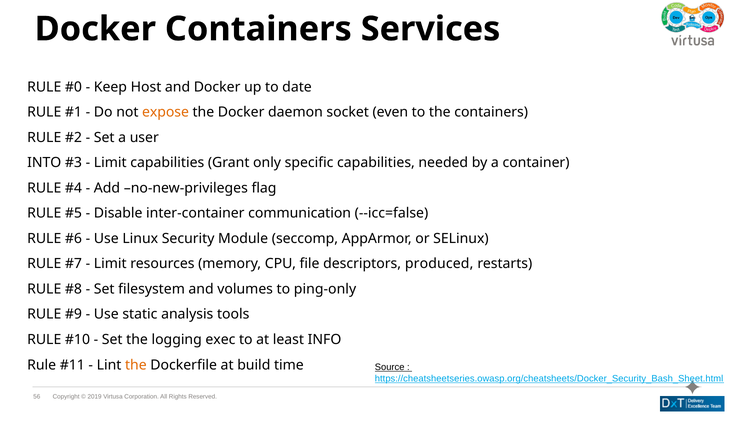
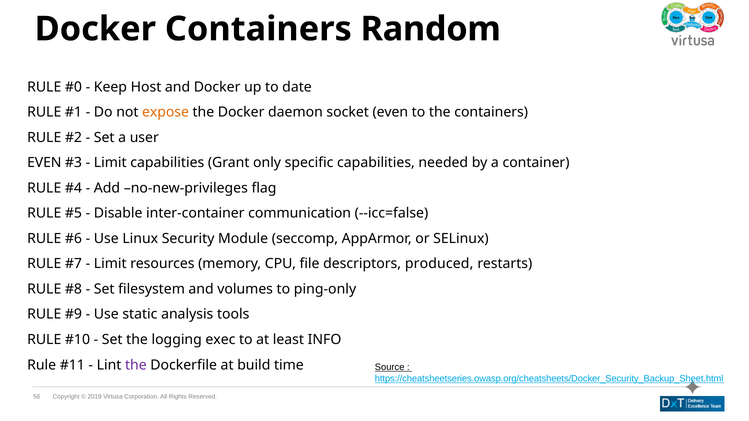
Services: Services -> Random (431, 29)
INTO: INTO -> EVEN (44, 163)
the colour: orange -> purple (136, 365)
https://cheatsheetseries.owasp.org/cheatsheets/Docker_Security_Bash_Sheet.html: https://cheatsheetseries.owasp.org/cheatsheets/Docker_Security_Bash_Sheet.html -> https://cheatsheetseries.owasp.org/cheatsheets/Docker_Security_Backup_Sheet.html (549, 379)
